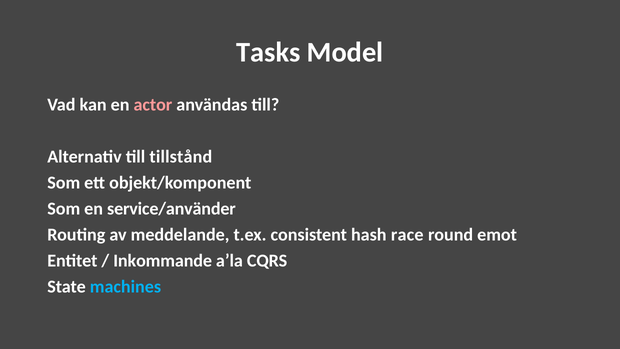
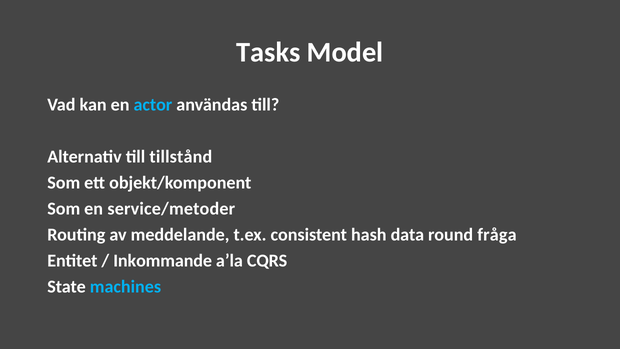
actor colour: pink -> light blue (153, 105)
service/använder: service/använder -> service/metoder (171, 209)
race: race -> data (407, 235)
emot: emot -> fråga (497, 235)
